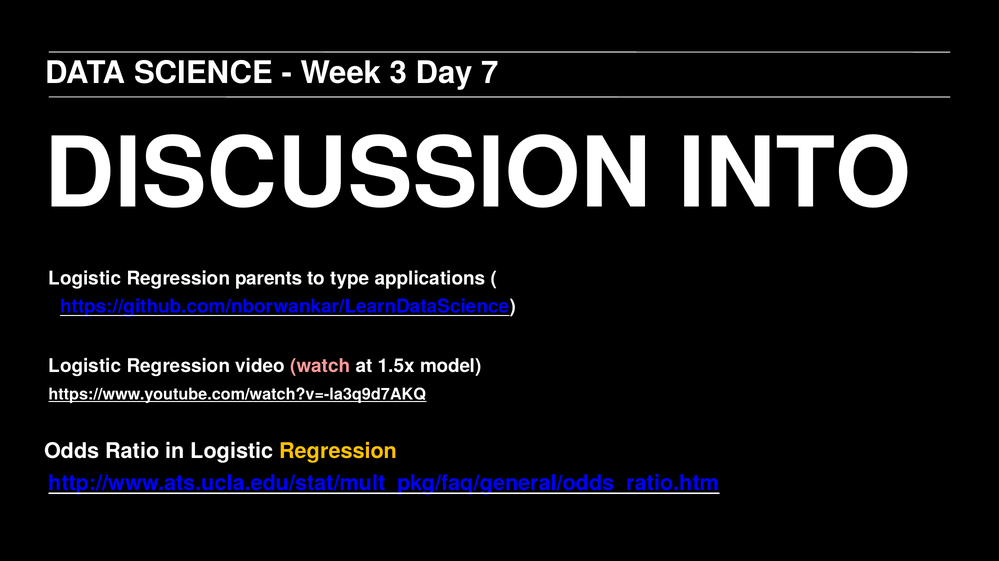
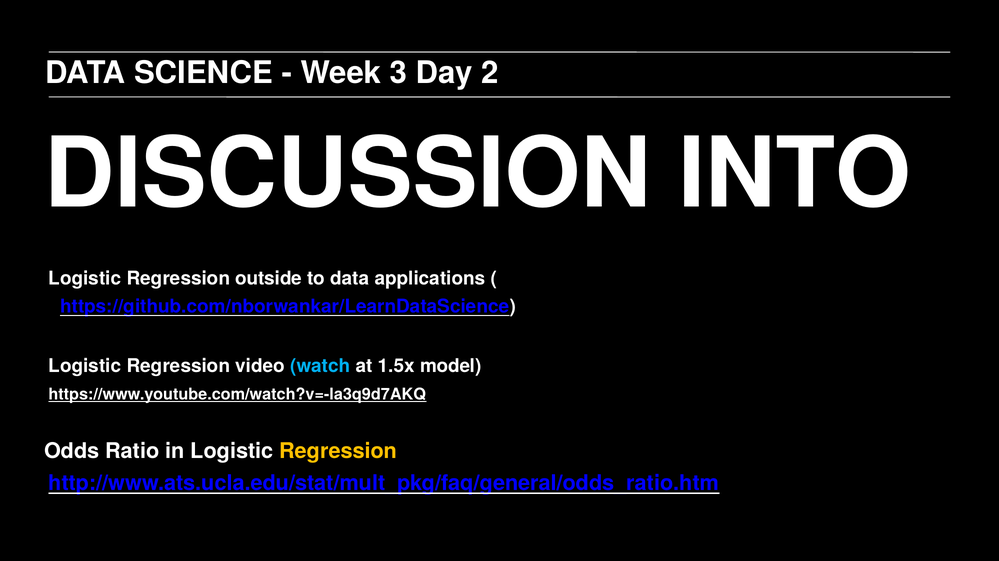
7: 7 -> 2 (490, 73)
parents: parents -> outside (269, 278)
to type: type -> data (350, 278)
watch colour: pink -> light blue (320, 366)
